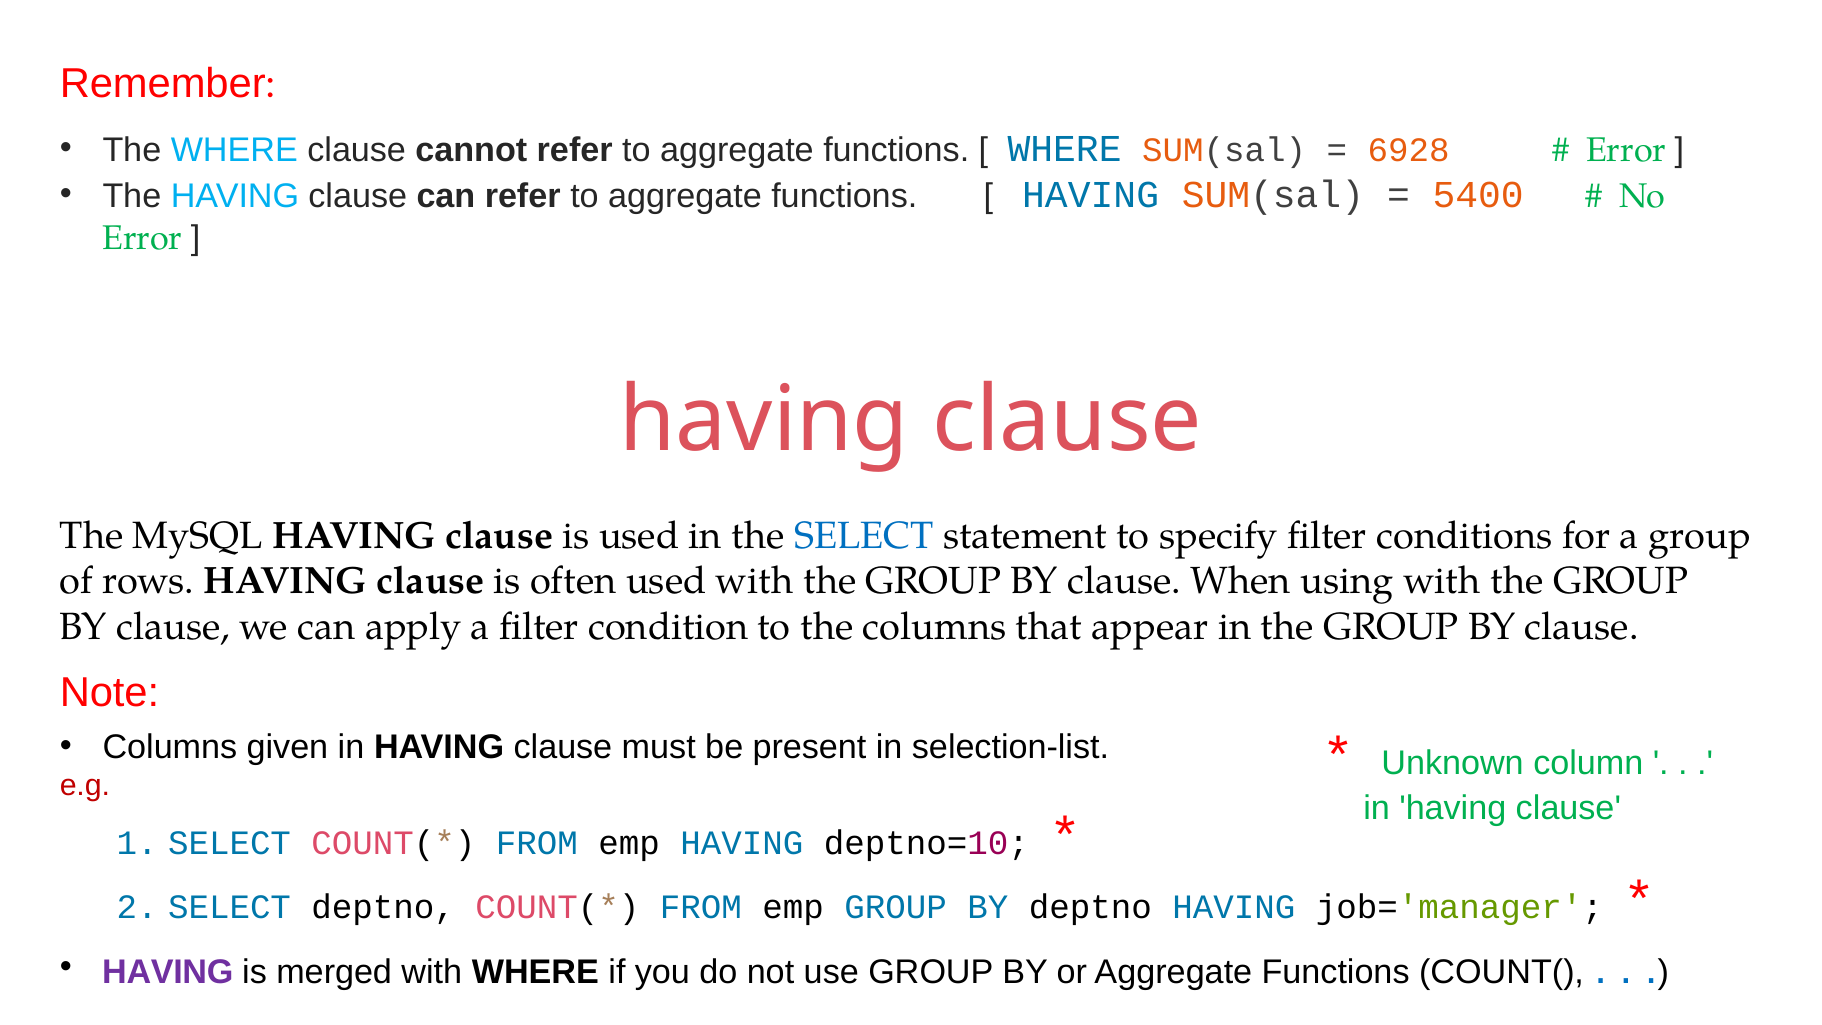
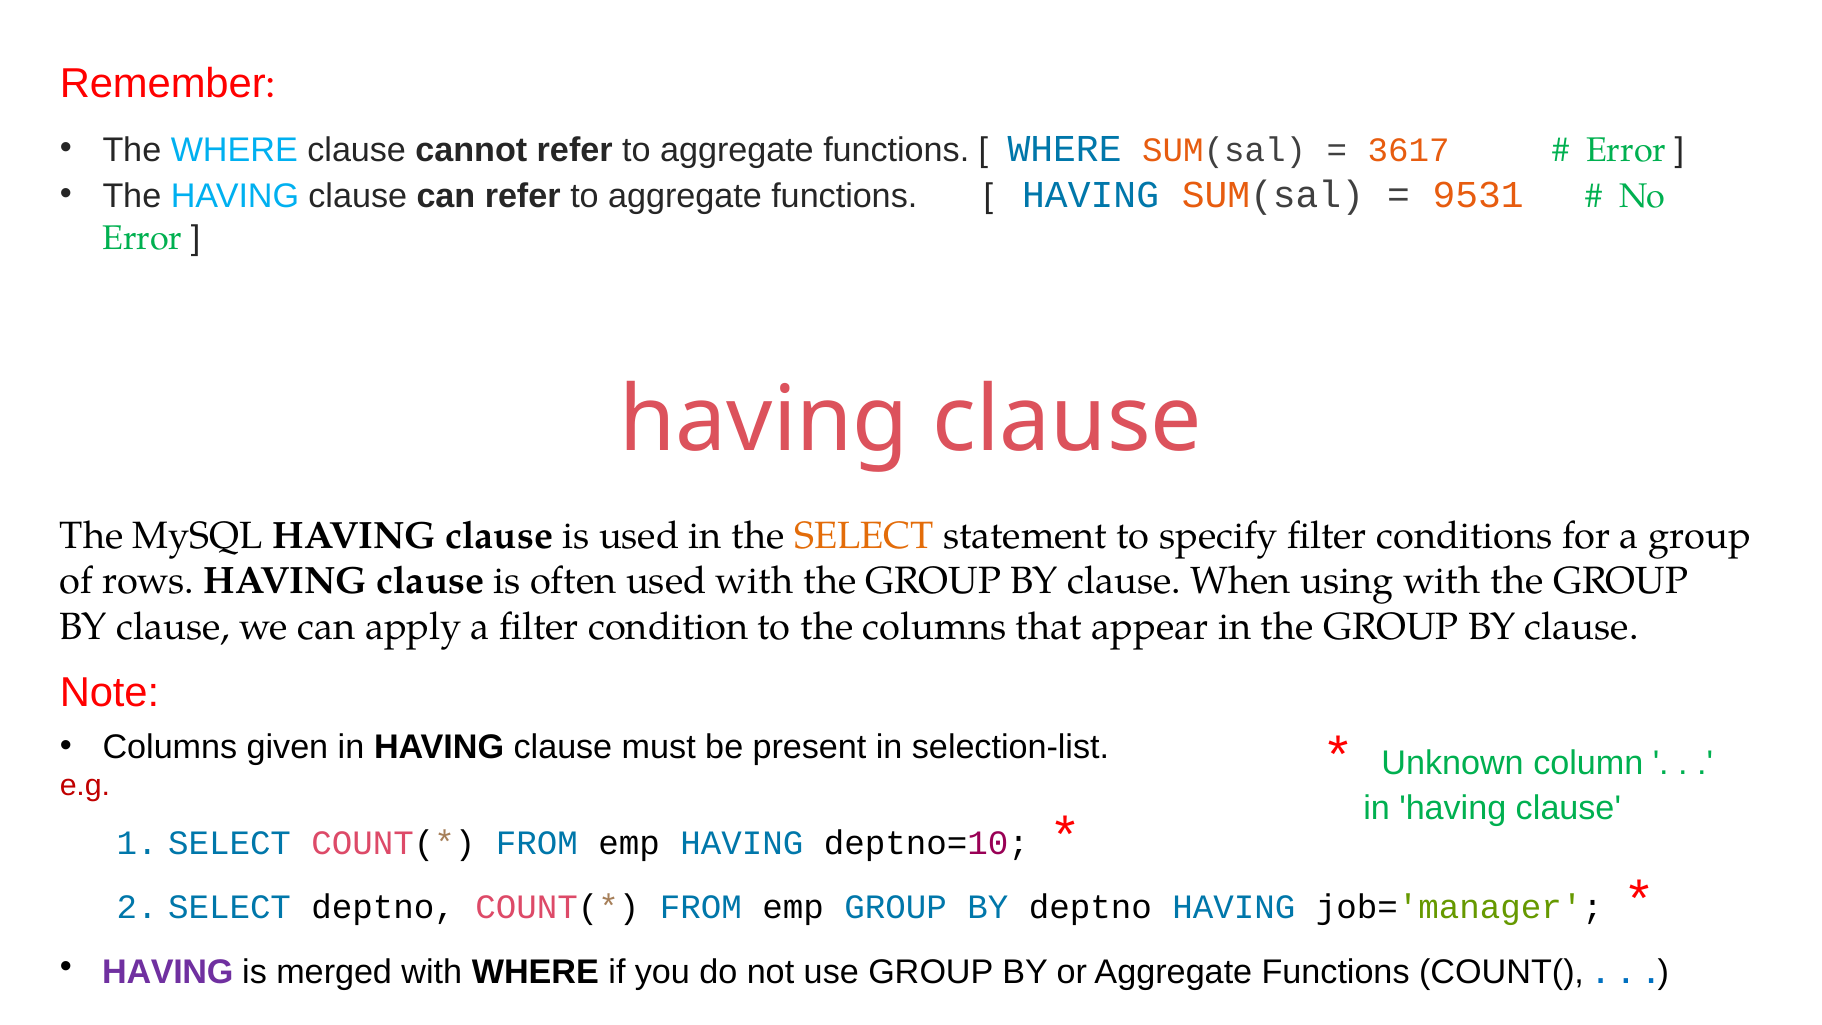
6928: 6928 -> 3617 (1409, 151)
5400: 5400 -> 9531 (1478, 195)
SELECT colour: blue -> orange (864, 536)
